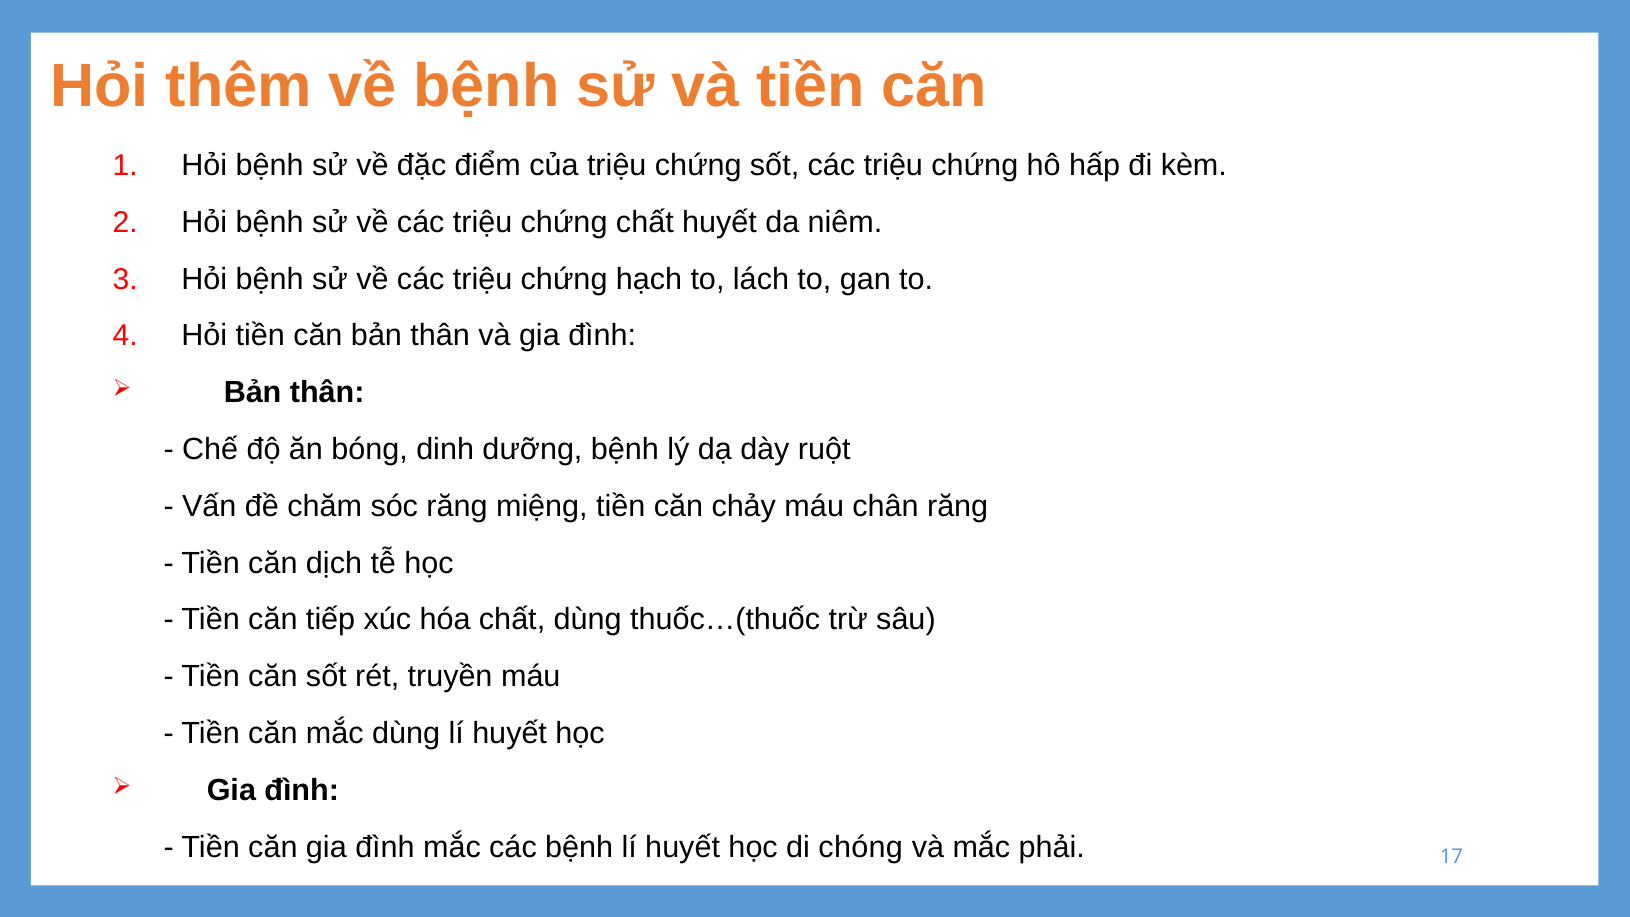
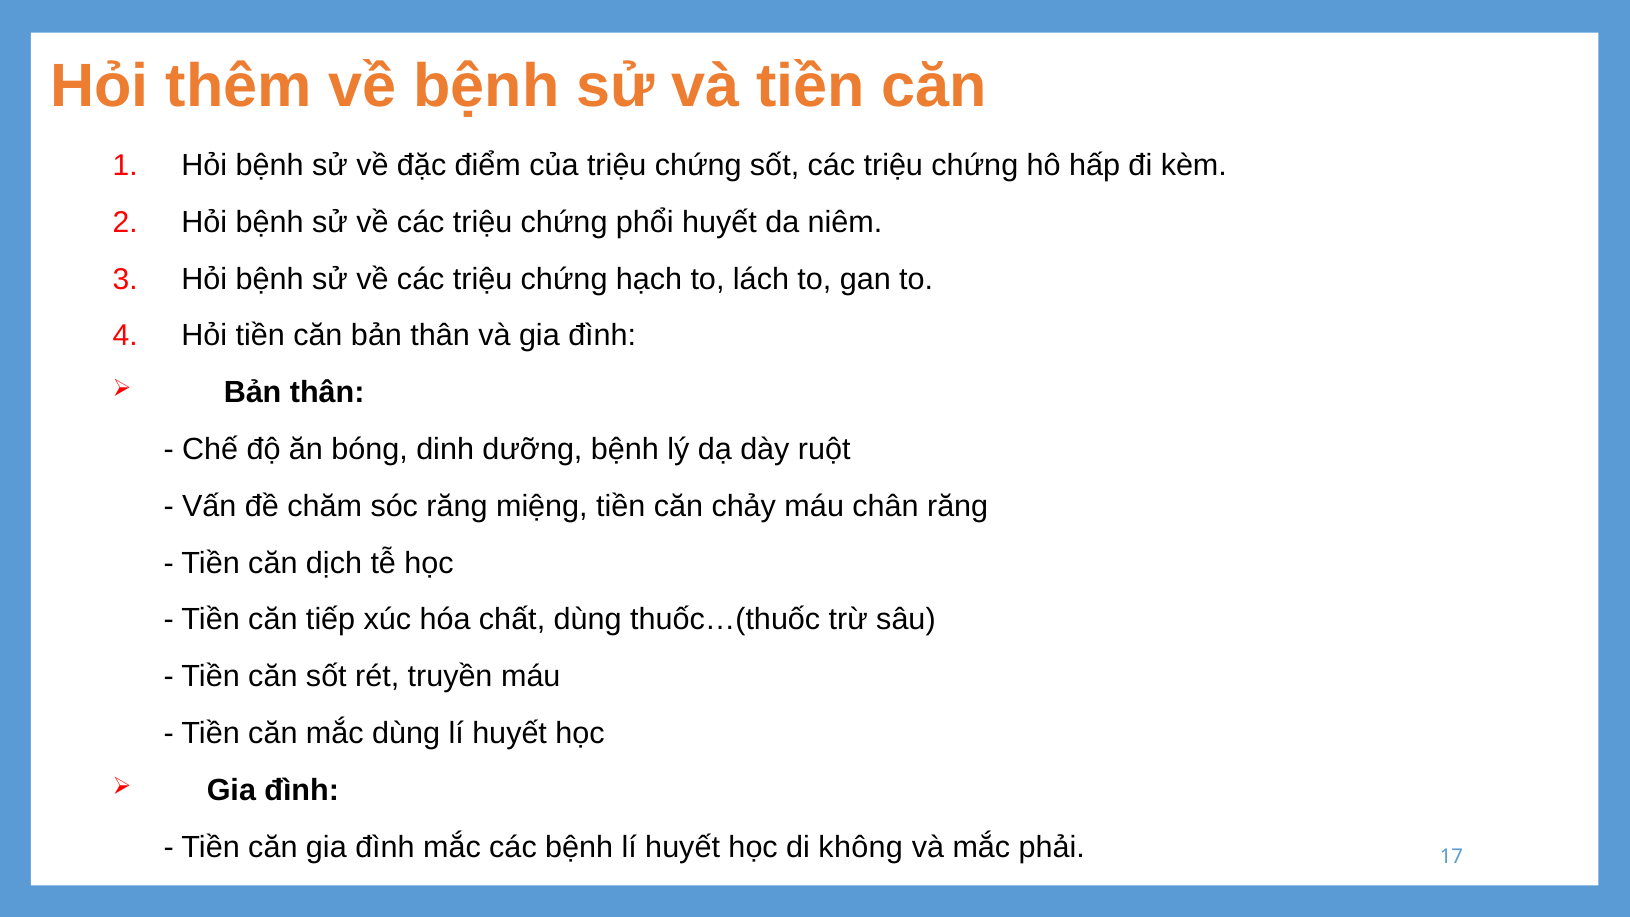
chứng chất: chất -> phổi (645, 222)
chóng: chóng -> không (861, 847)
